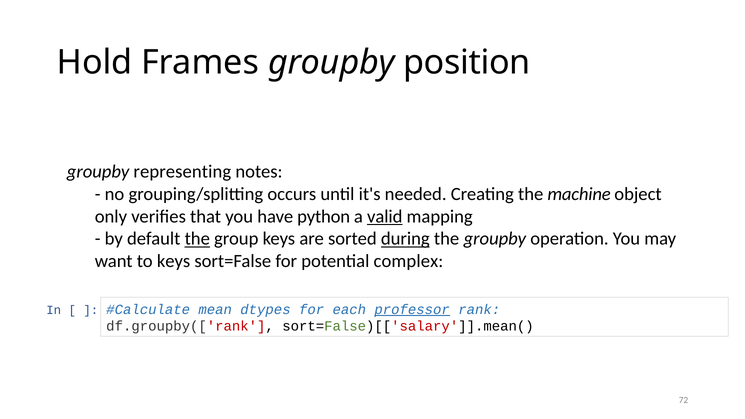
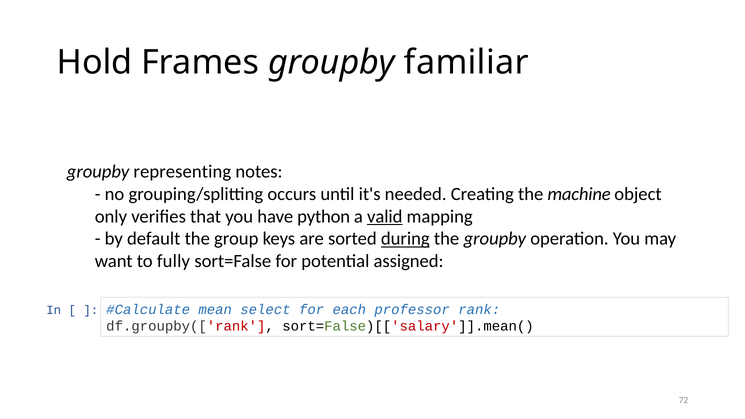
position: position -> familiar (466, 63)
the underline: present -> none (197, 239)
to keys: keys -> fully (173, 261)
complex: complex -> assigned (409, 261)
dtypes: dtypes -> select (265, 310)
professor underline: present -> none (412, 310)
